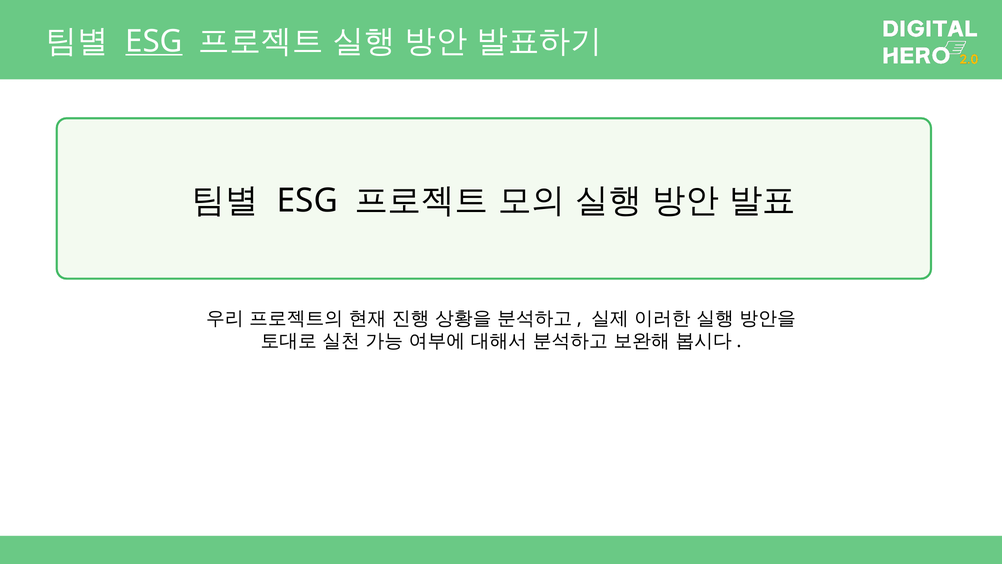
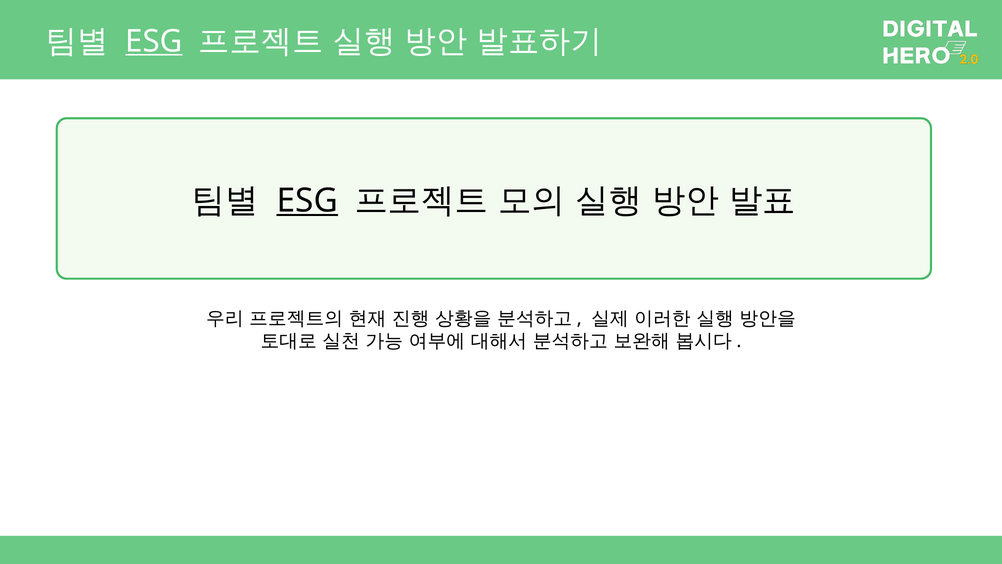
ESG underline: none -> present (307, 200)
